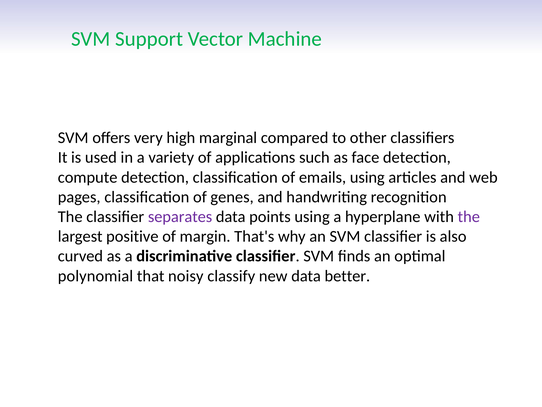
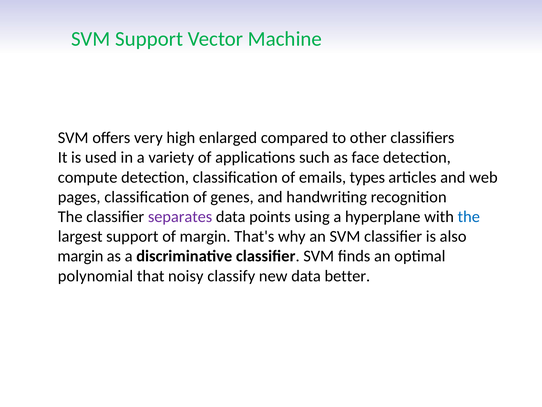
marginal: marginal -> enlarged (228, 138)
emails using: using -> types (367, 177)
the colour: purple -> blue (469, 217)
largest positive: positive -> support (132, 236)
curved: curved -> margin (80, 256)
